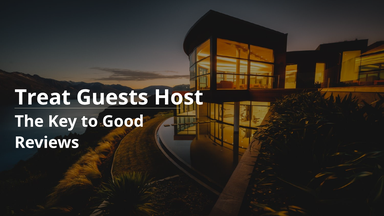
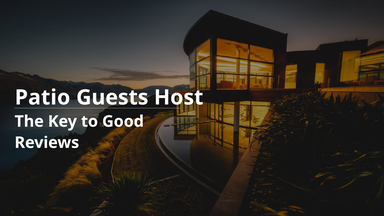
Treat: Treat -> Patio (43, 97)
